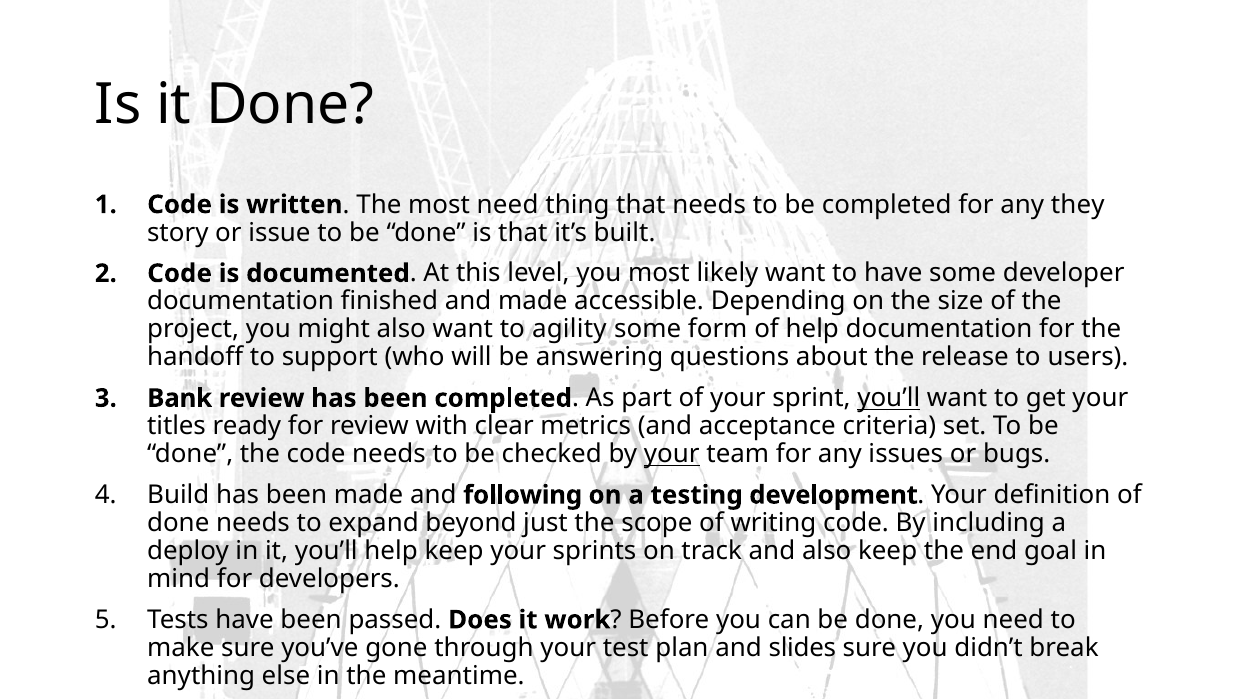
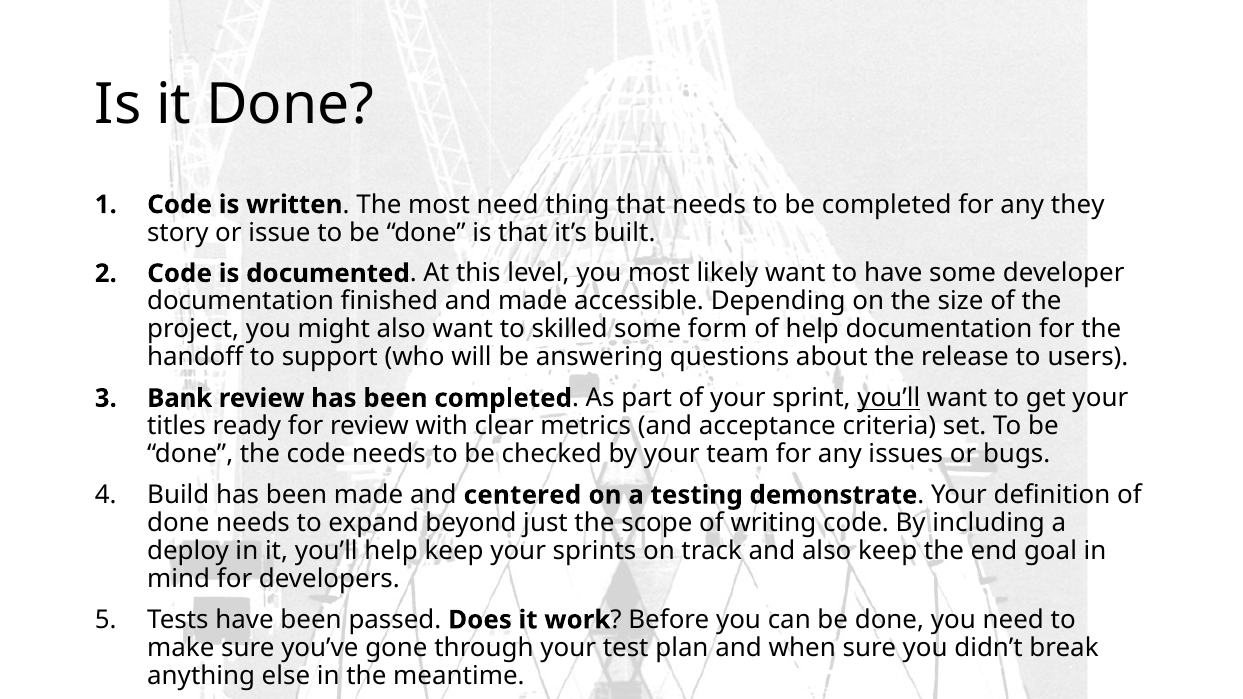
agility: agility -> skilled (570, 329)
your underline: present -> none (672, 454)
following: following -> centered (522, 495)
development: development -> demonstrate (833, 495)
slides: slides -> when (802, 648)
